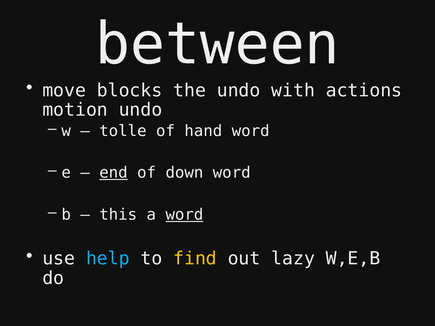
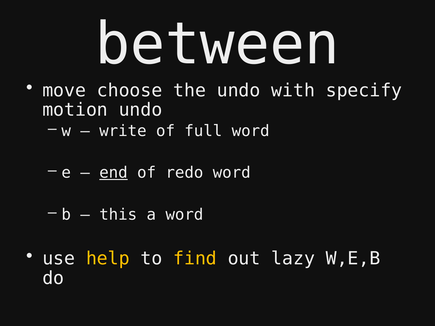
blocks: blocks -> choose (130, 90)
actions: actions -> specify (364, 90)
tolle: tolle -> write (123, 131)
hand: hand -> full (203, 131)
down: down -> redo (184, 173)
word underline: present -> none (184, 215)
help colour: light blue -> yellow (108, 259)
